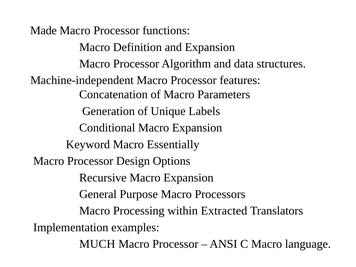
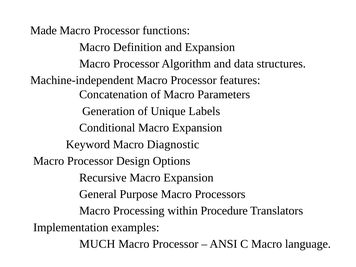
Essentially: Essentially -> Diagnostic (173, 144)
Extracted: Extracted -> Procedure (224, 211)
